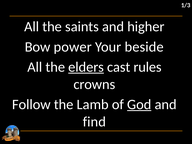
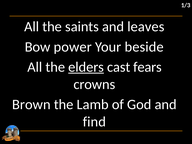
higher: higher -> leaves (146, 27)
rules: rules -> fears (147, 67)
Follow: Follow -> Brown (31, 104)
God underline: present -> none (139, 104)
